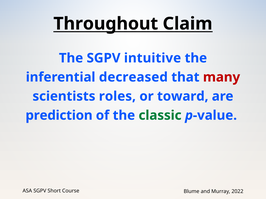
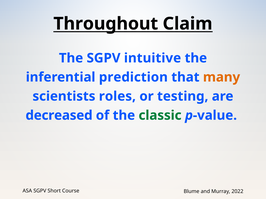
decreased: decreased -> prediction (133, 77)
many colour: red -> orange (222, 77)
toward: toward -> testing (183, 96)
prediction: prediction -> decreased (59, 116)
